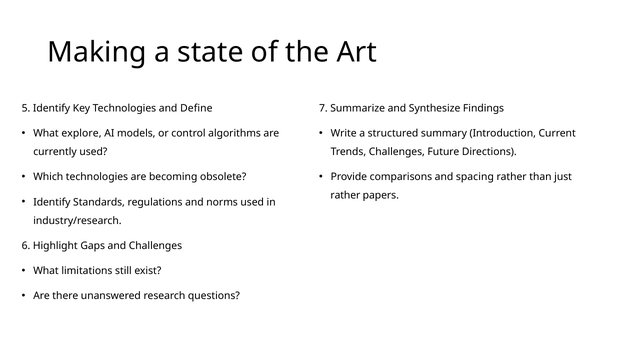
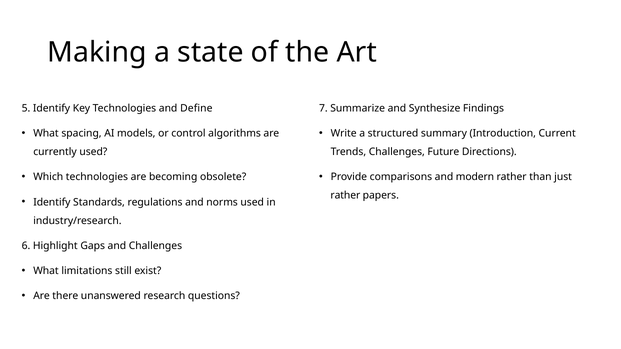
explore: explore -> spacing (82, 134)
spacing: spacing -> modern (475, 177)
